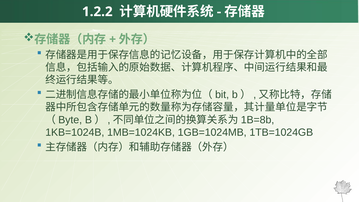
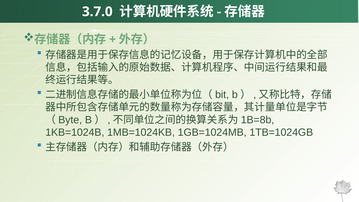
1.2.2: 1.2.2 -> 3.7.0 (97, 12)
